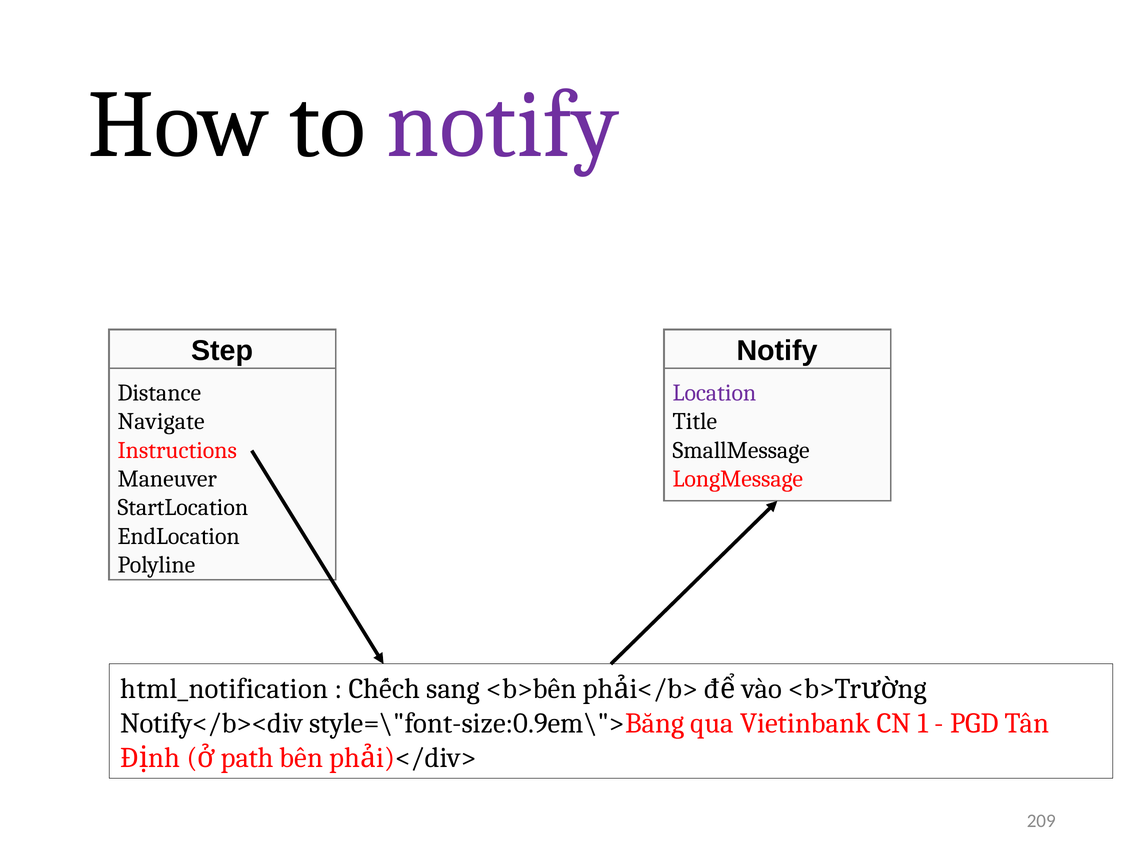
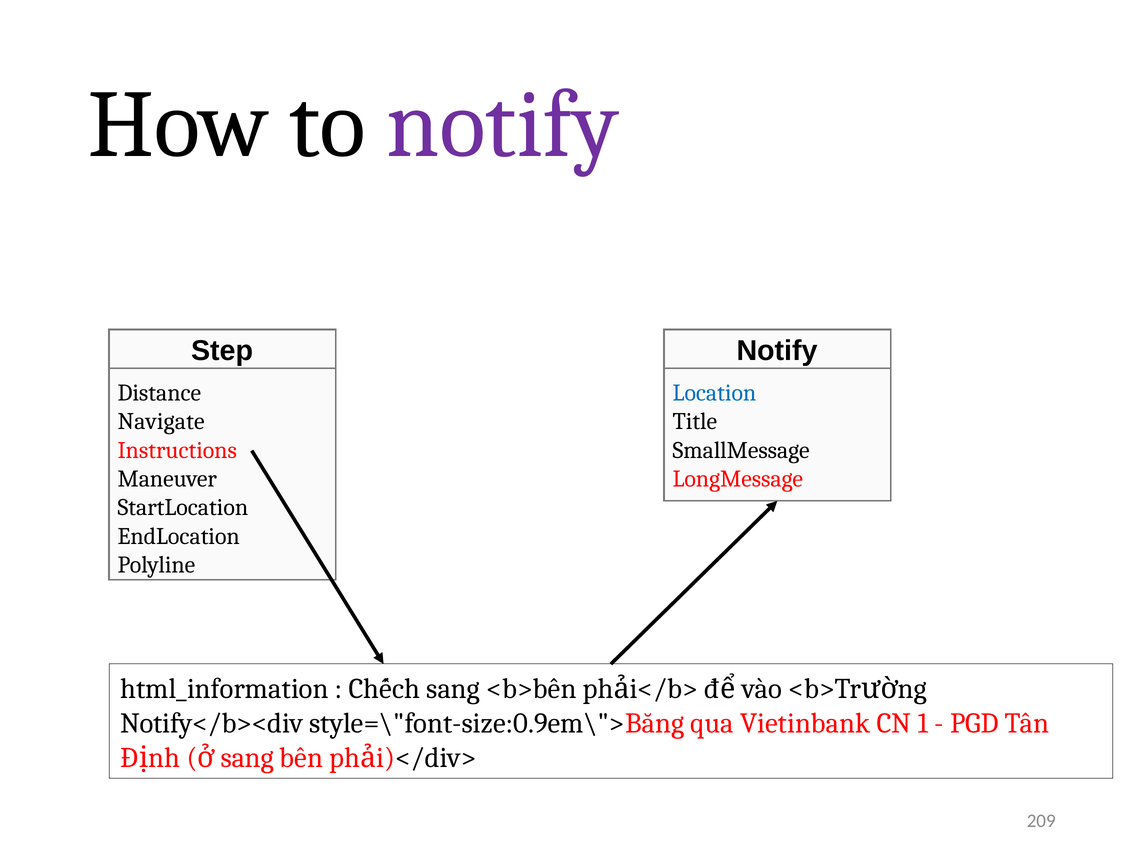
Location colour: purple -> blue (714, 393)
html_notification: html_notification -> html_information (224, 688)
path: path -> sang (247, 757)
